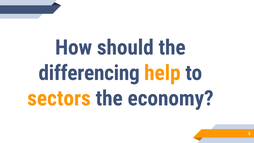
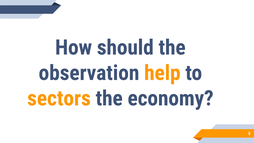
differencing: differencing -> observation (89, 73)
